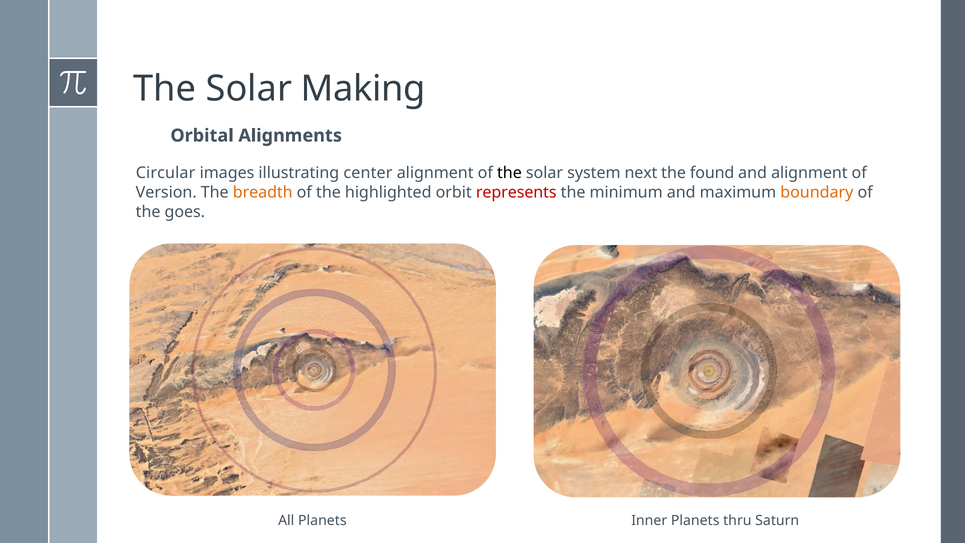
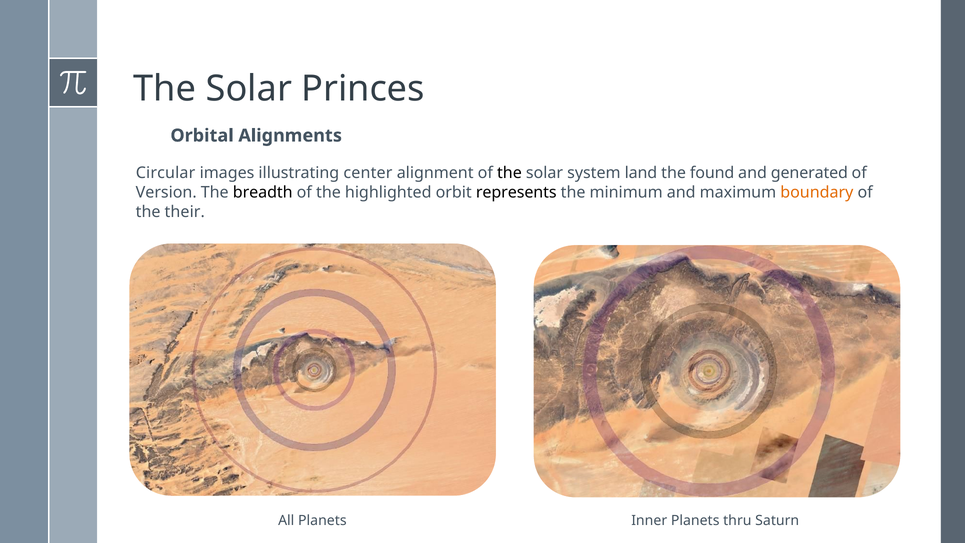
Making: Making -> Princes (363, 89)
next: next -> land (641, 173)
and alignment: alignment -> generated (809, 173)
breadth colour: orange -> black (263, 192)
represents colour: red -> black (516, 192)
goes: goes -> their (185, 212)
